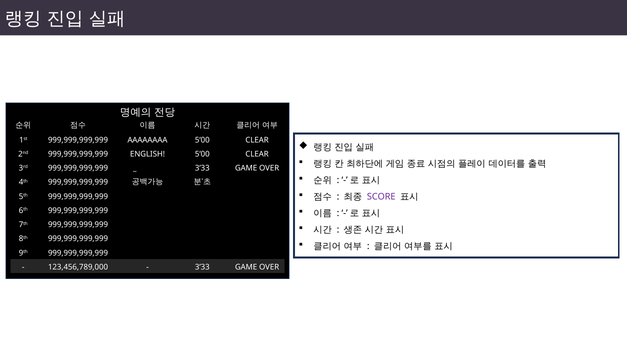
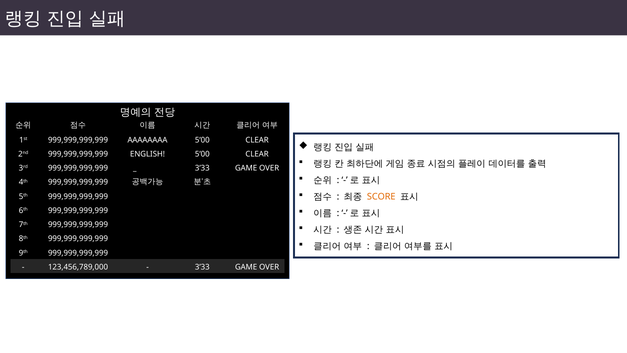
SCORE colour: purple -> orange (381, 196)
